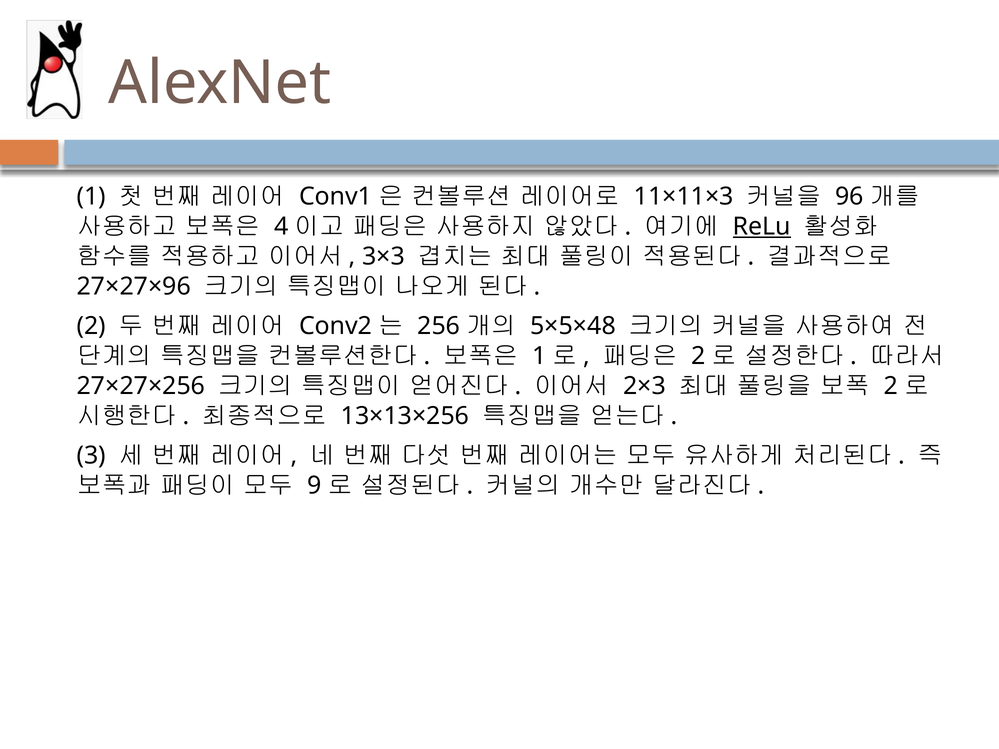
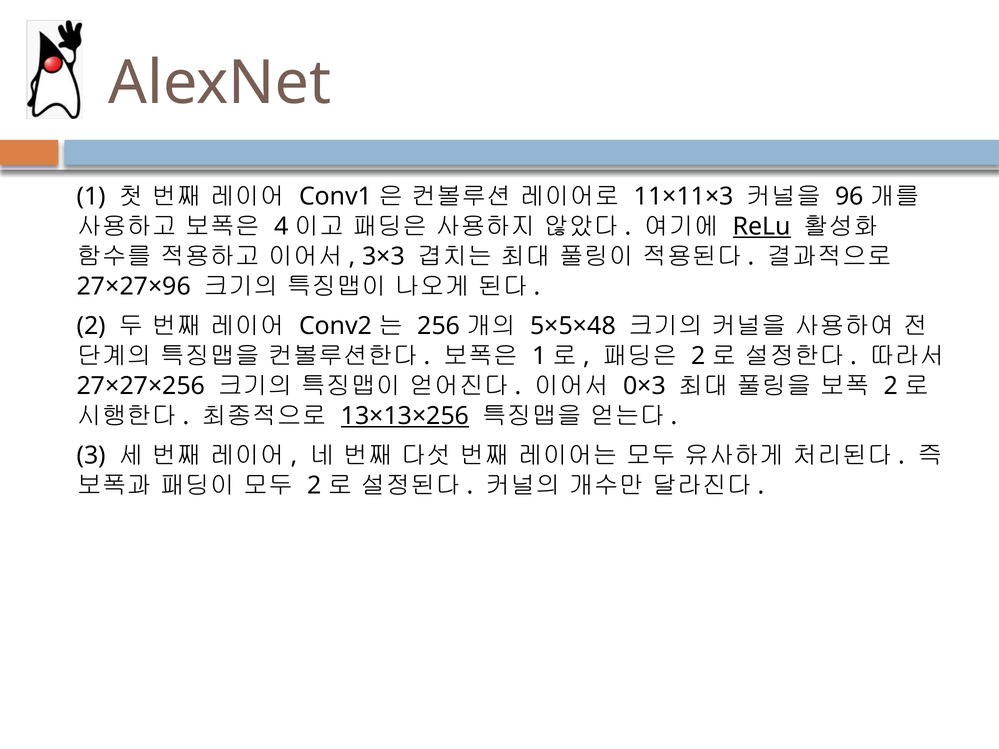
2×3: 2×3 -> 0×3 (645, 386)
13×13×256 underline: none -> present (405, 416)
9: 9 -> 2 (315, 486)
